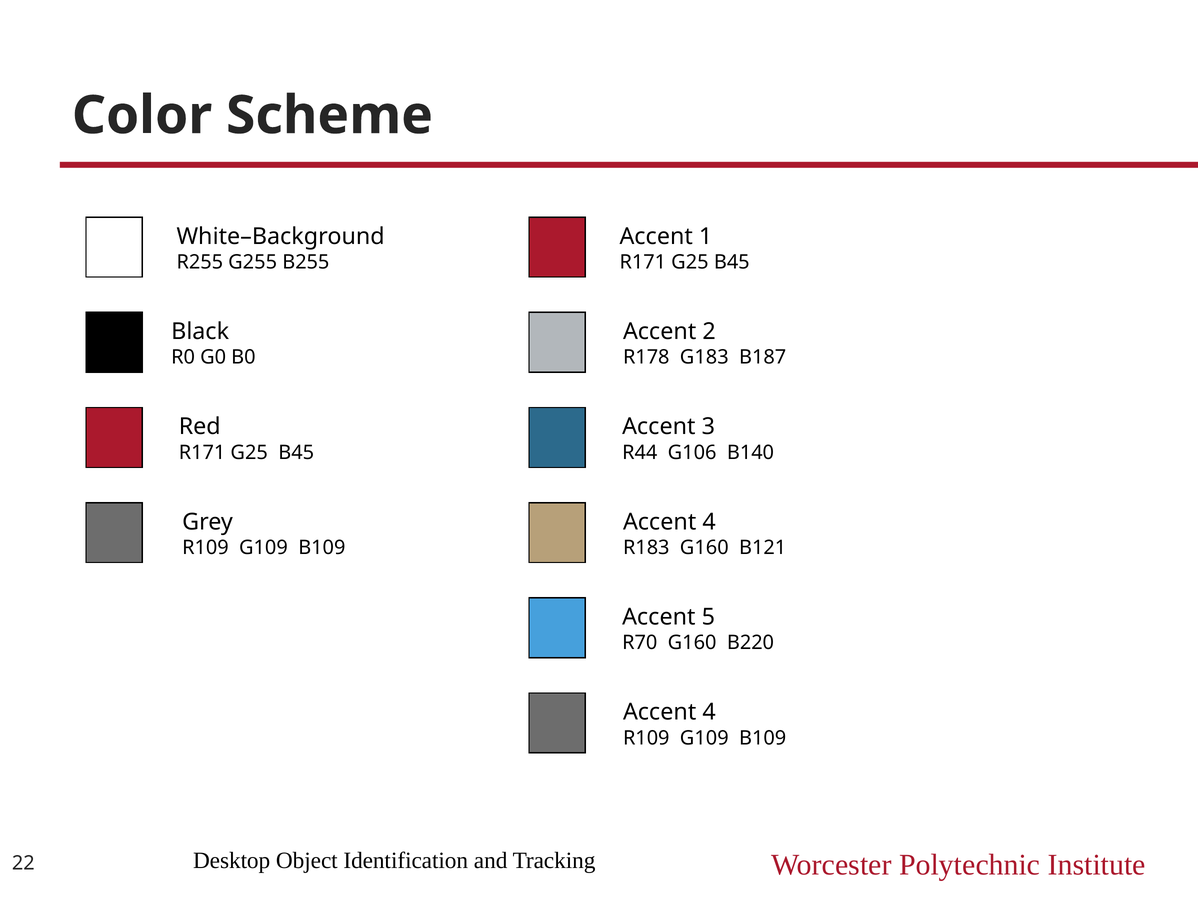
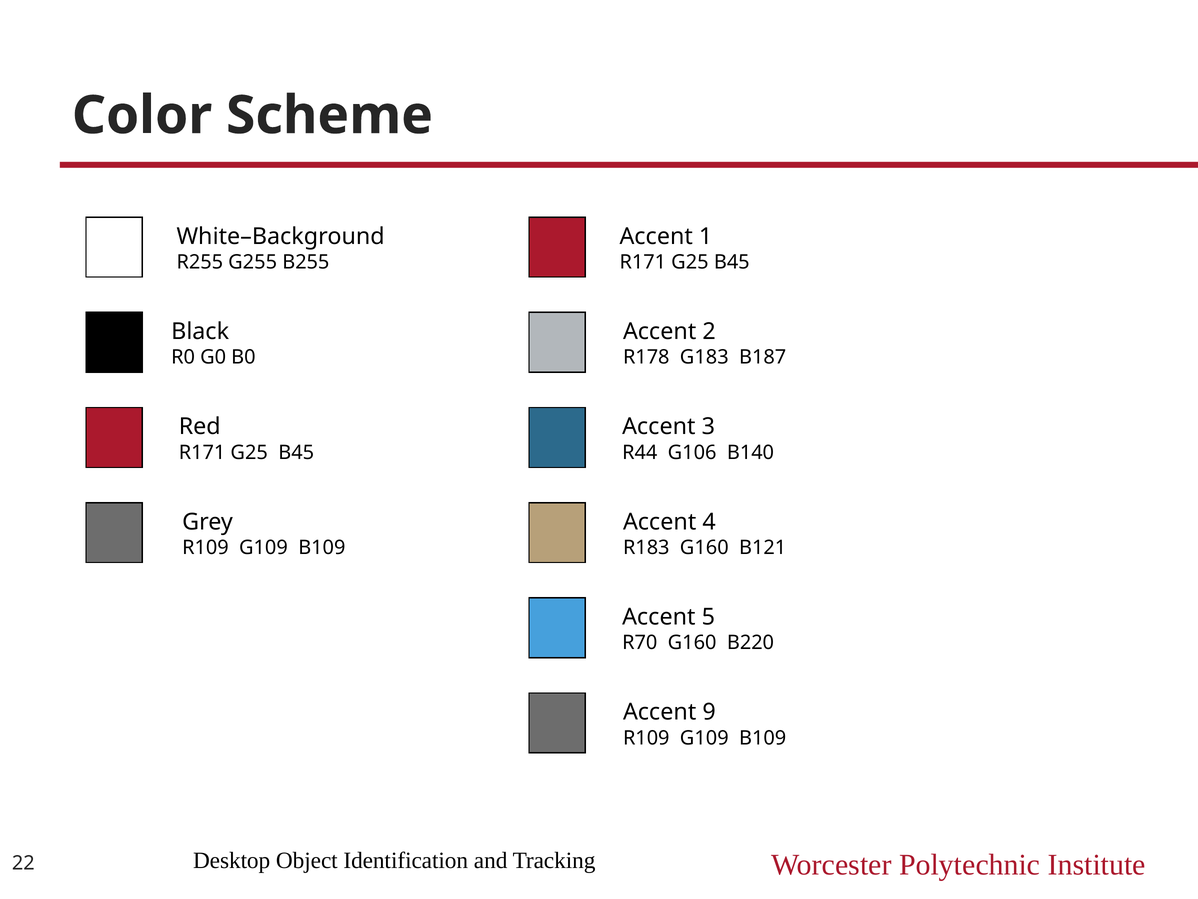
4: 4 -> 9 (709, 712)
